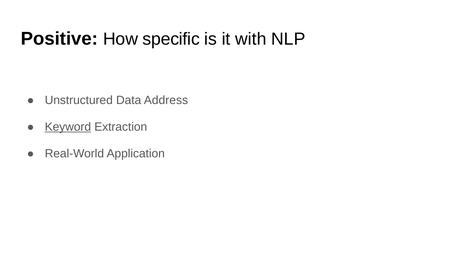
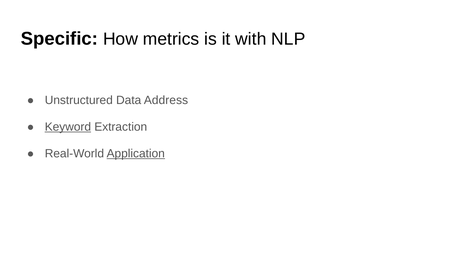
Positive: Positive -> Specific (59, 39)
specific: specific -> metrics (171, 39)
Application underline: none -> present (136, 154)
